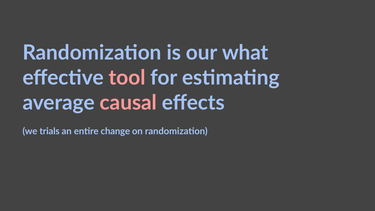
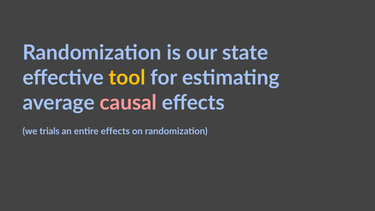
what: what -> state (245, 53)
tool colour: pink -> yellow (127, 78)
entire change: change -> effects (115, 131)
